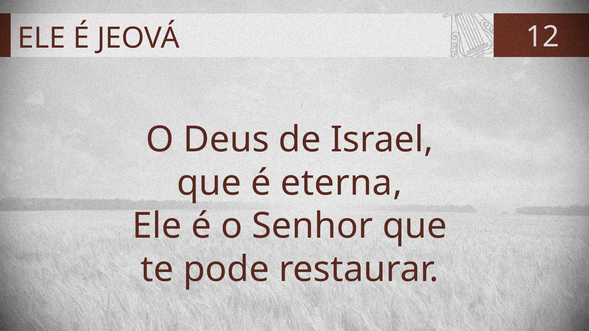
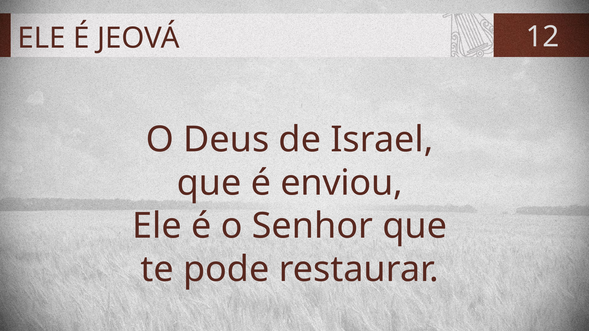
eterna: eterna -> enviou (342, 183)
